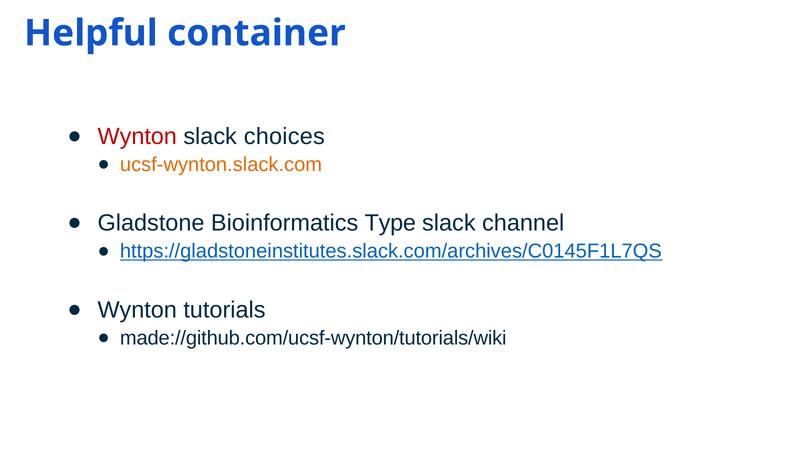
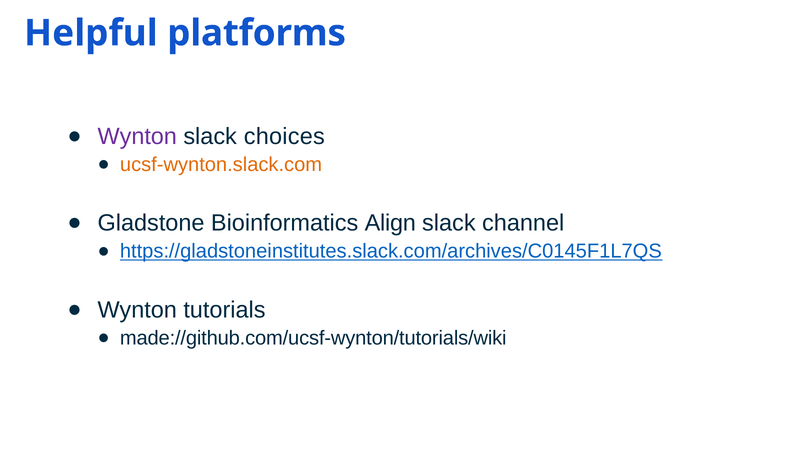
container: container -> platforms (257, 33)
Wynton colour: red -> purple (137, 136)
Type: Type -> Align (390, 223)
